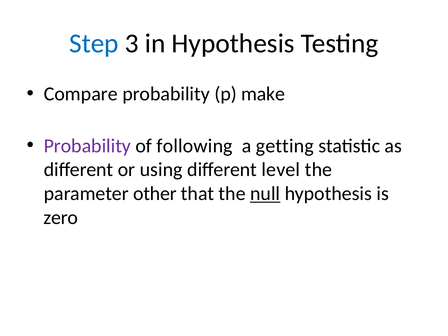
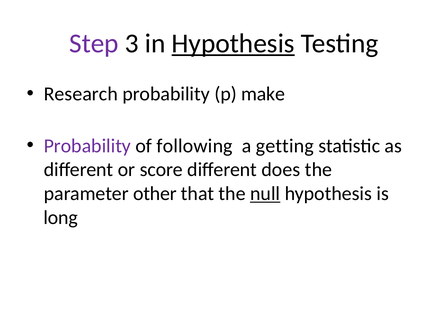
Step colour: blue -> purple (94, 43)
Hypothesis underline: none -> present (233, 43)
Compare: Compare -> Research (81, 94)
using: using -> score (161, 170)
level: level -> does (281, 170)
zero: zero -> long (61, 217)
